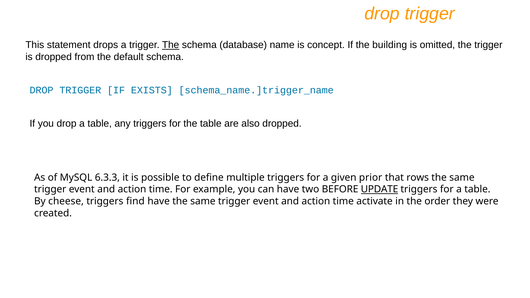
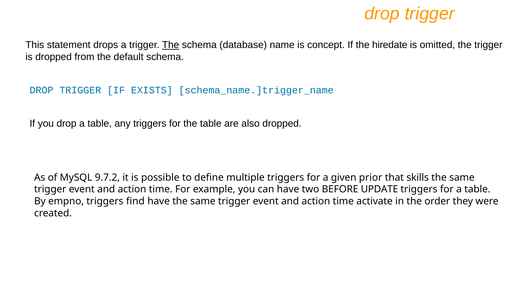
building: building -> hiredate (390, 45)
6.3.3: 6.3.3 -> 9.7.2 (107, 178)
rows: rows -> skills (418, 178)
UPDATE underline: present -> none (380, 189)
cheese: cheese -> empno (66, 201)
